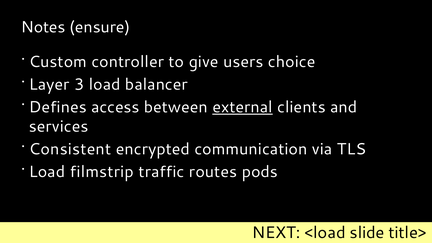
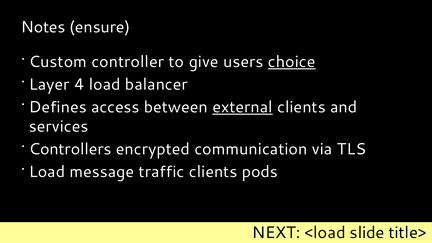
choice underline: none -> present (292, 62)
3: 3 -> 4 (79, 84)
Consistent: Consistent -> Controllers (70, 149)
filmstrip: filmstrip -> message (102, 172)
traffic routes: routes -> clients (213, 172)
